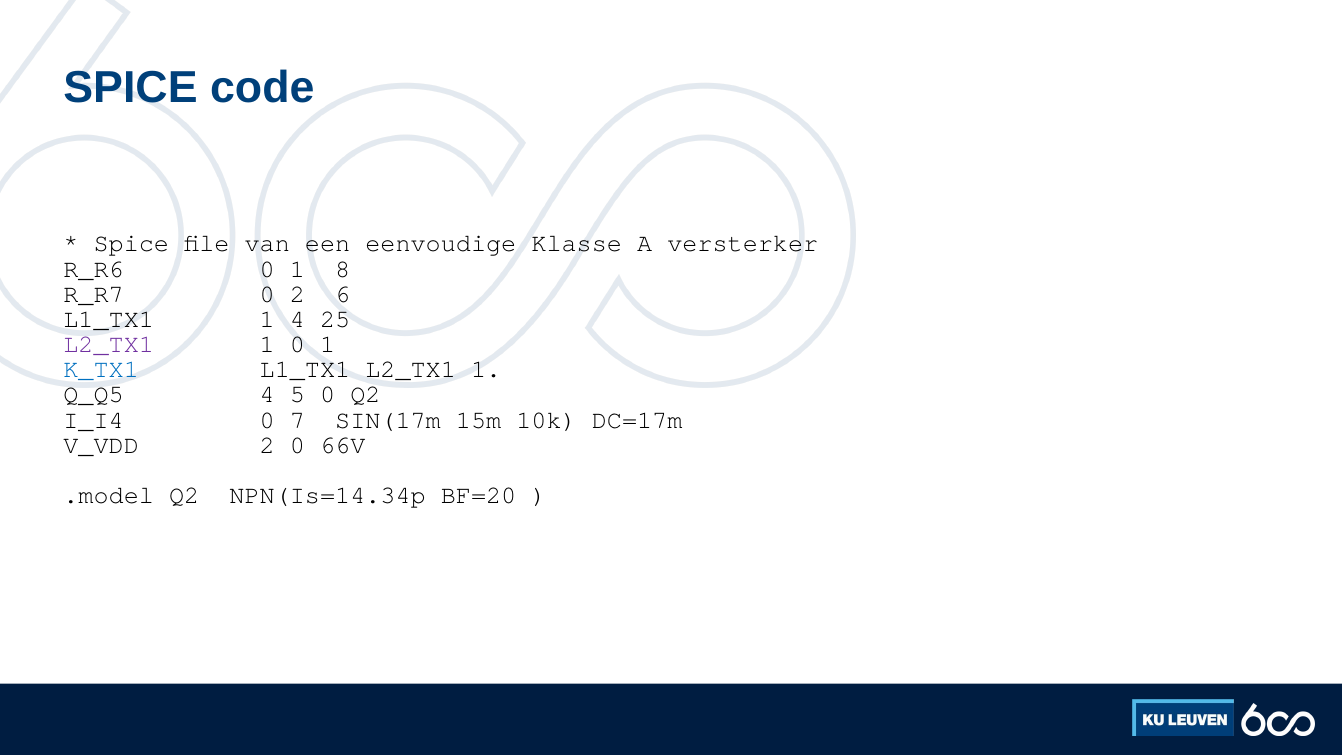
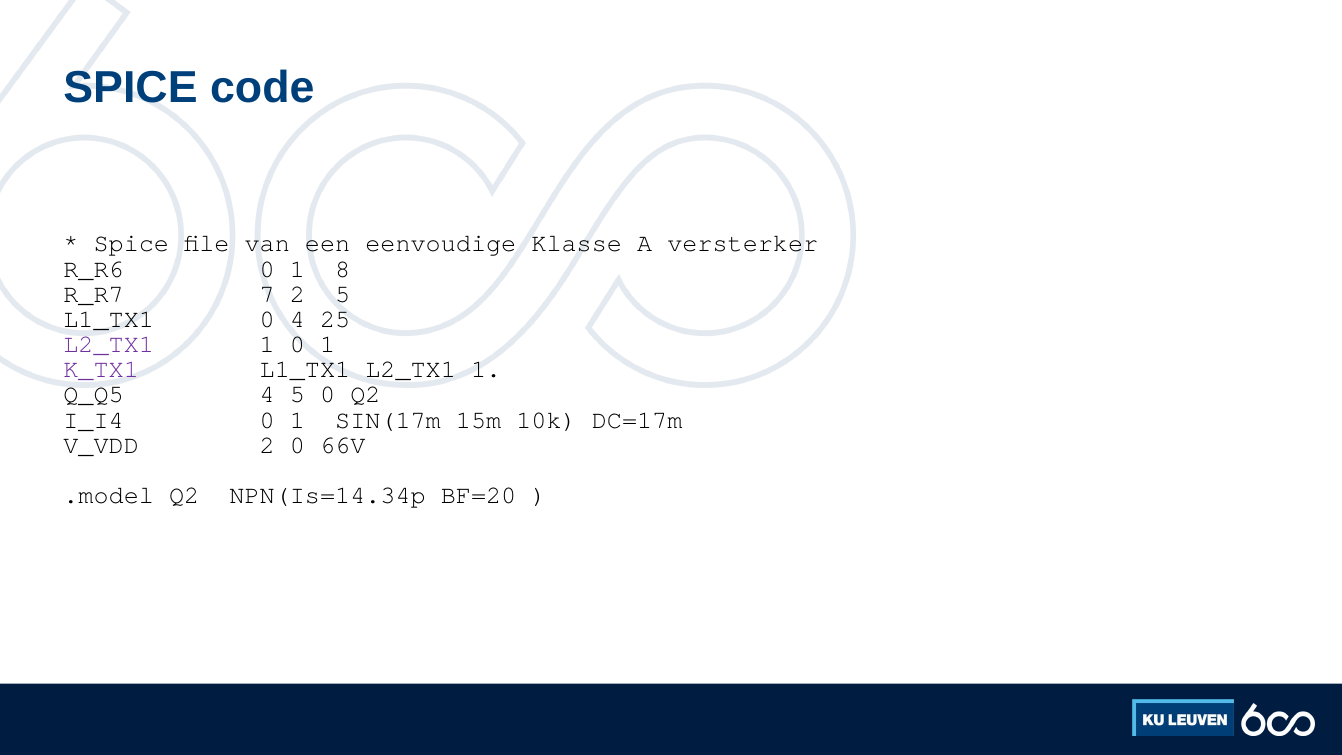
R_R7 0: 0 -> 7 (267, 294)
2 6: 6 -> 5 (343, 294)
L1_TX1 1: 1 -> 0 (267, 319)
K_TX1 colour: blue -> purple (101, 369)
I_I4 0 7: 7 -> 1 (297, 420)
